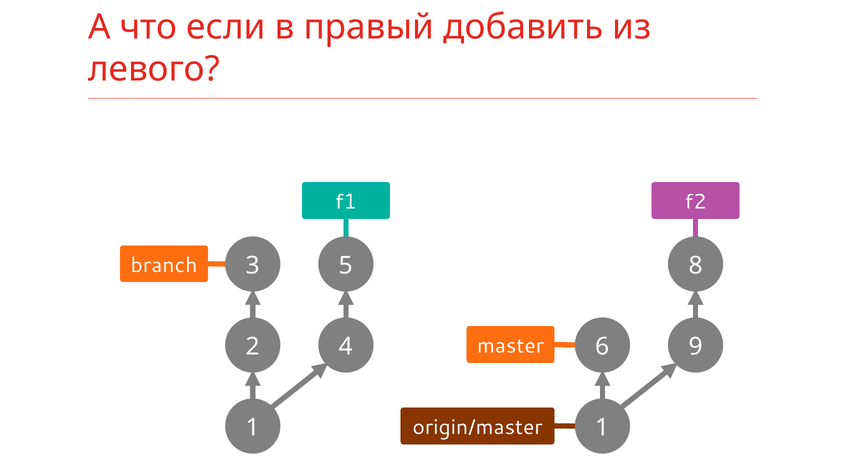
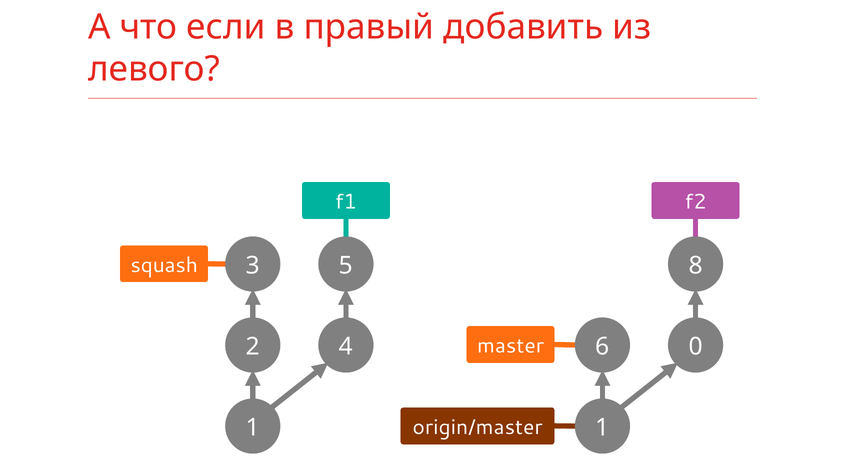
branch: branch -> squash (164, 265)
9: 9 -> 0 (696, 347)
